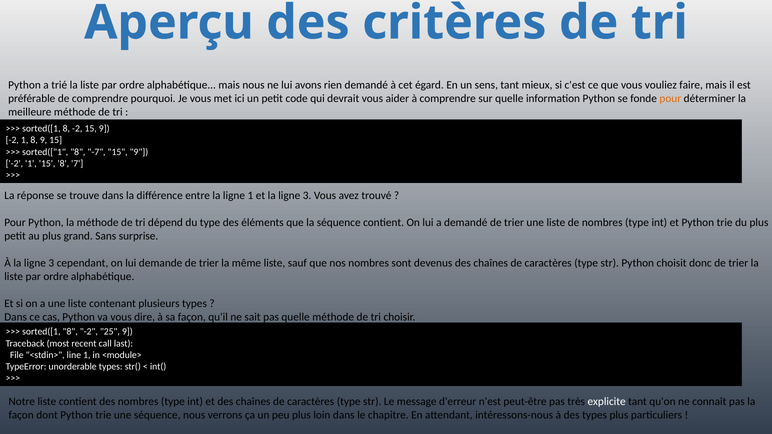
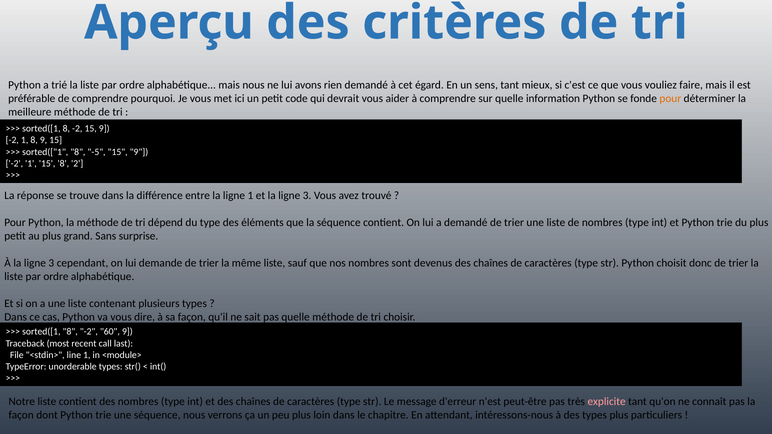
-7: -7 -> -5 (97, 152)
7: 7 -> 2 (77, 163)
25: 25 -> 60 (110, 332)
explicite colour: white -> pink (607, 402)
